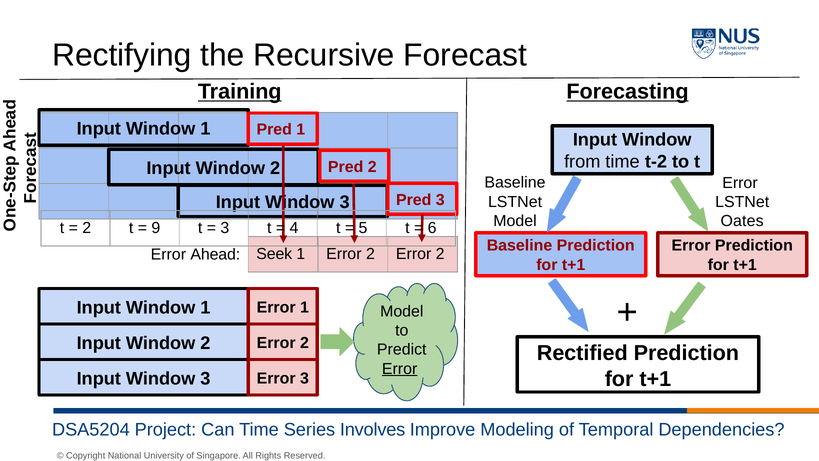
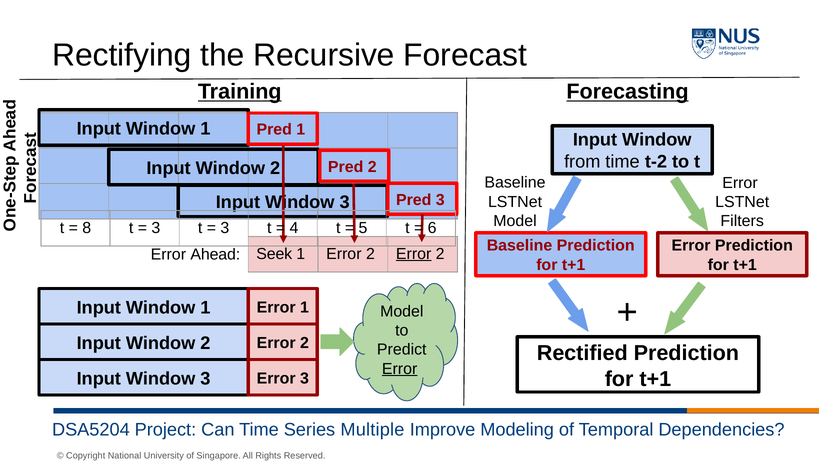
Oates: Oates -> Filters (742, 221)
2: 2 -> 8 (87, 228)
9: 9 -> 3 (156, 228)
Error underline: none -> present (414, 254)
Involves: Involves -> Multiple (372, 430)
